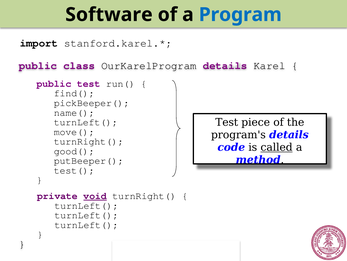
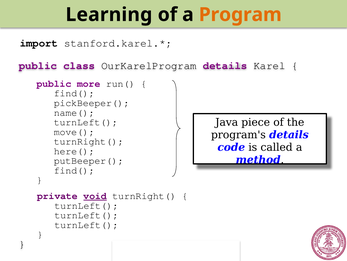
Software: Software -> Learning (109, 15)
Program colour: blue -> orange (240, 15)
public test: test -> more (89, 83)
Test: Test -> Java (227, 122)
called underline: present -> none (277, 147)
good(: good( -> here( (74, 151)
test(: test( -> find( (74, 170)
